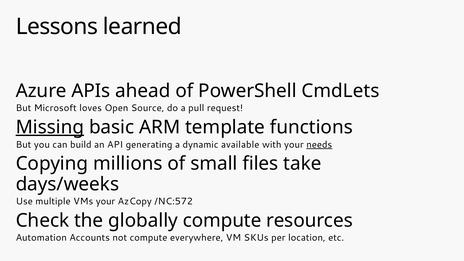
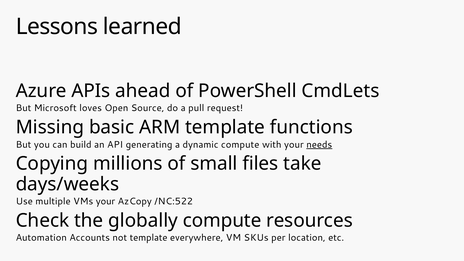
Missing underline: present -> none (50, 127)
dynamic available: available -> compute (240, 145)
/NC:572: /NC:572 -> /NC:522 (174, 201)
not compute: compute -> template (149, 238)
